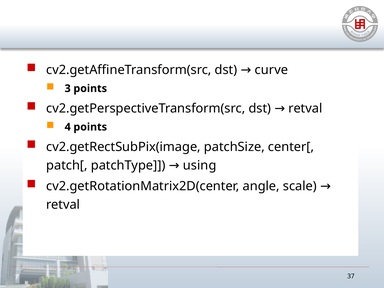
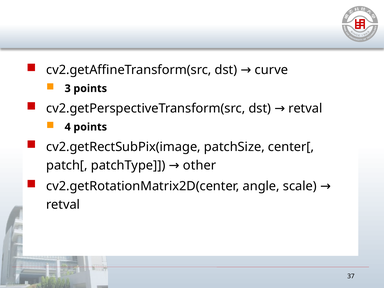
using: using -> other (200, 165)
